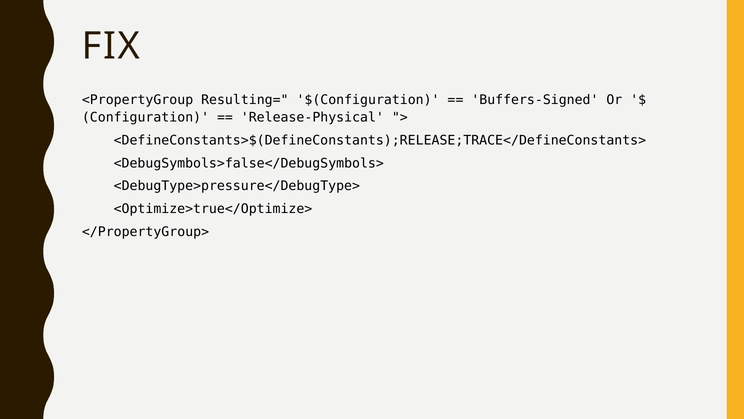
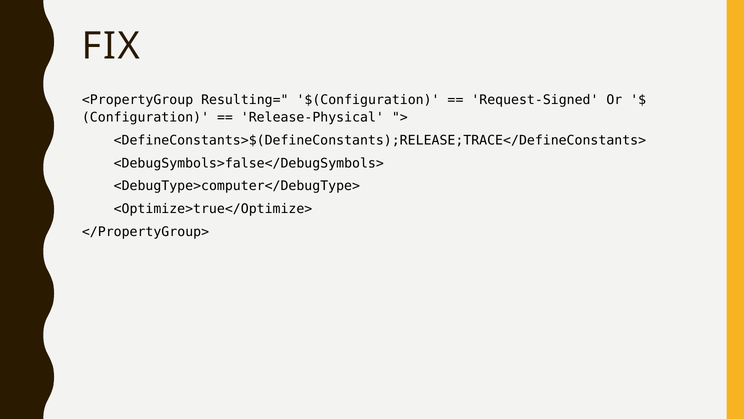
Buffers-Signed: Buffers-Signed -> Request-Signed (535, 100)
<DebugType>pressure</DebugType>: <DebugType>pressure</DebugType> -> <DebugType>computer</DebugType> (237, 186)
